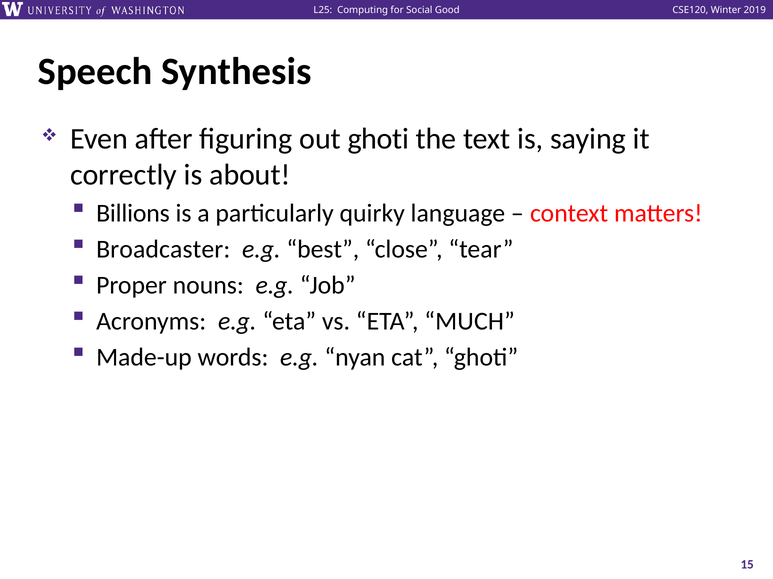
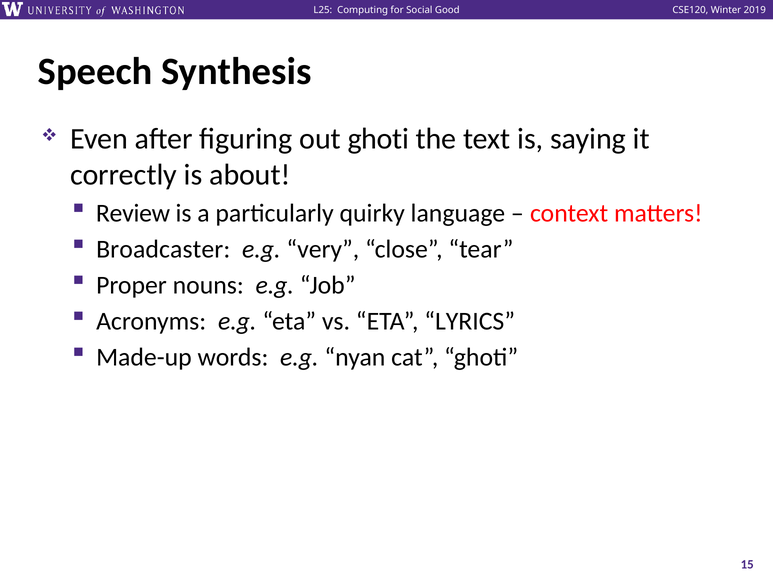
Billions: Billions -> Review (133, 214)
best: best -> very (323, 250)
MUCH: MUCH -> LYRICS (470, 322)
